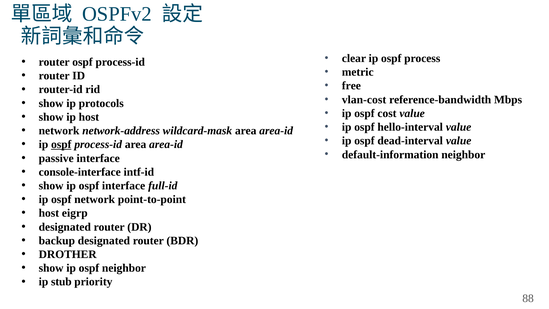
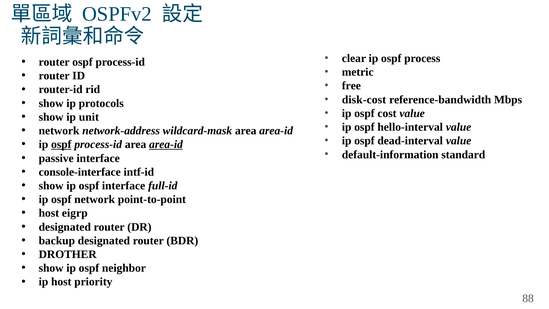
vlan-cost: vlan-cost -> disk-cost (364, 100)
ip host: host -> unit (89, 117)
area-id underline: none -> present (166, 144)
default-information neighbor: neighbor -> standard (463, 154)
ip stub: stub -> host (61, 282)
